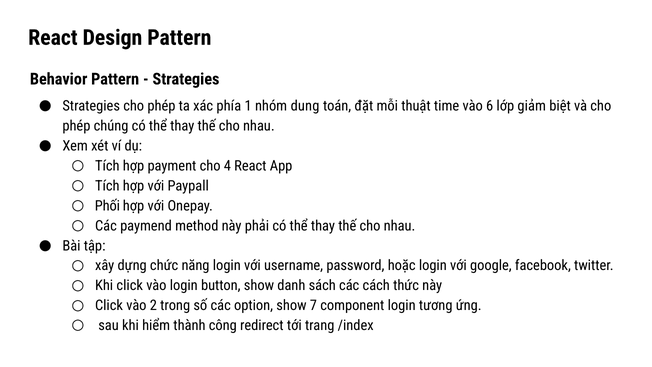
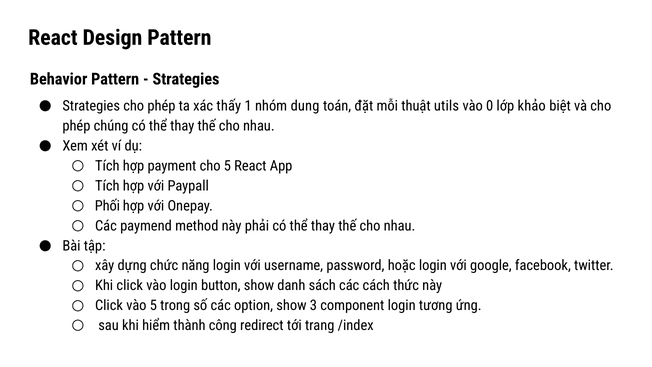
phía: phía -> thấy (229, 106)
time: time -> utils (447, 106)
6: 6 -> 0 (490, 106)
giảm: giảm -> khảo (532, 106)
cho 4: 4 -> 5 (227, 166)
vào 2: 2 -> 5 (153, 305)
7: 7 -> 3 (313, 305)
